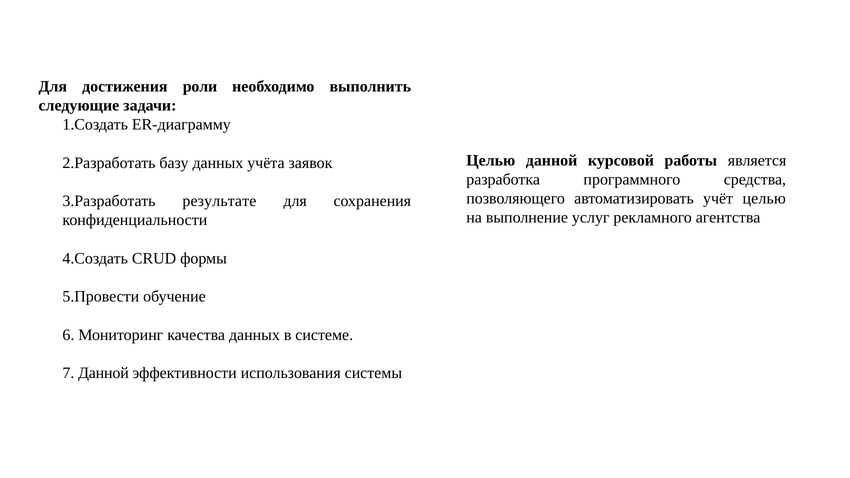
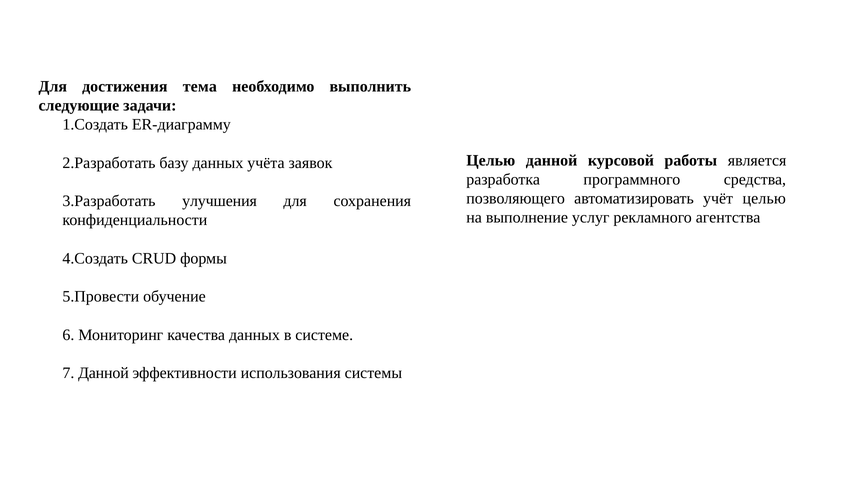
роли: роли -> тема (200, 86)
результате: результате -> улучшения (220, 201)
